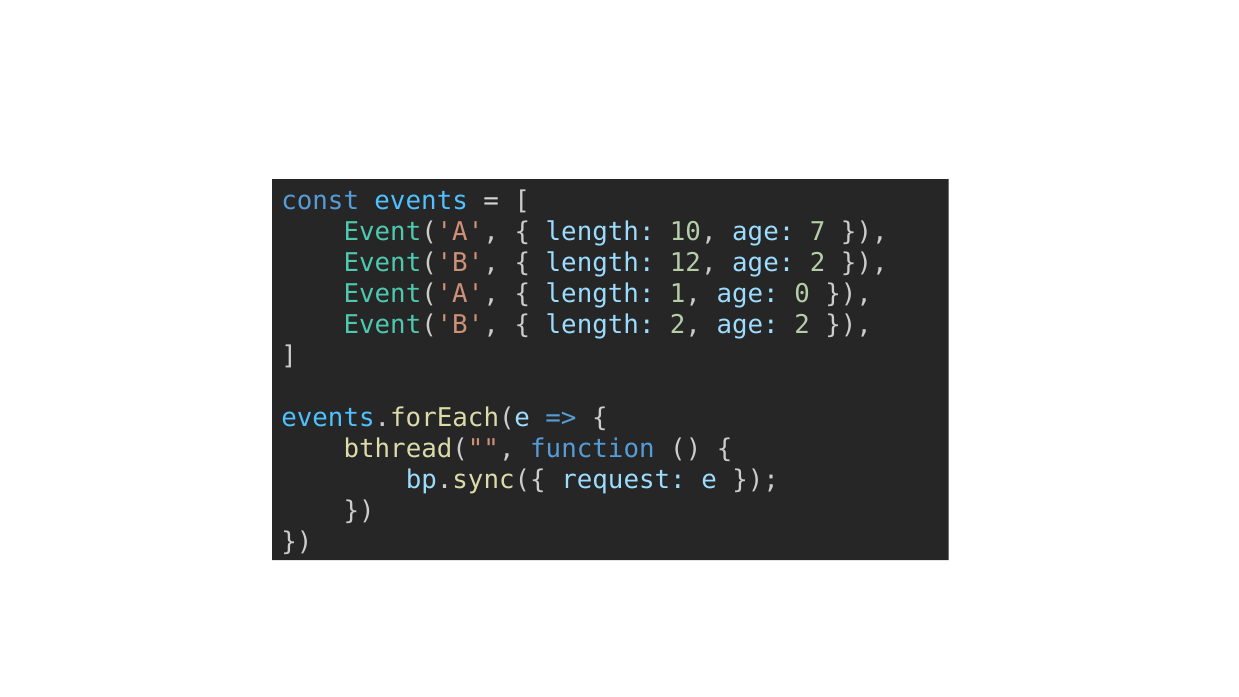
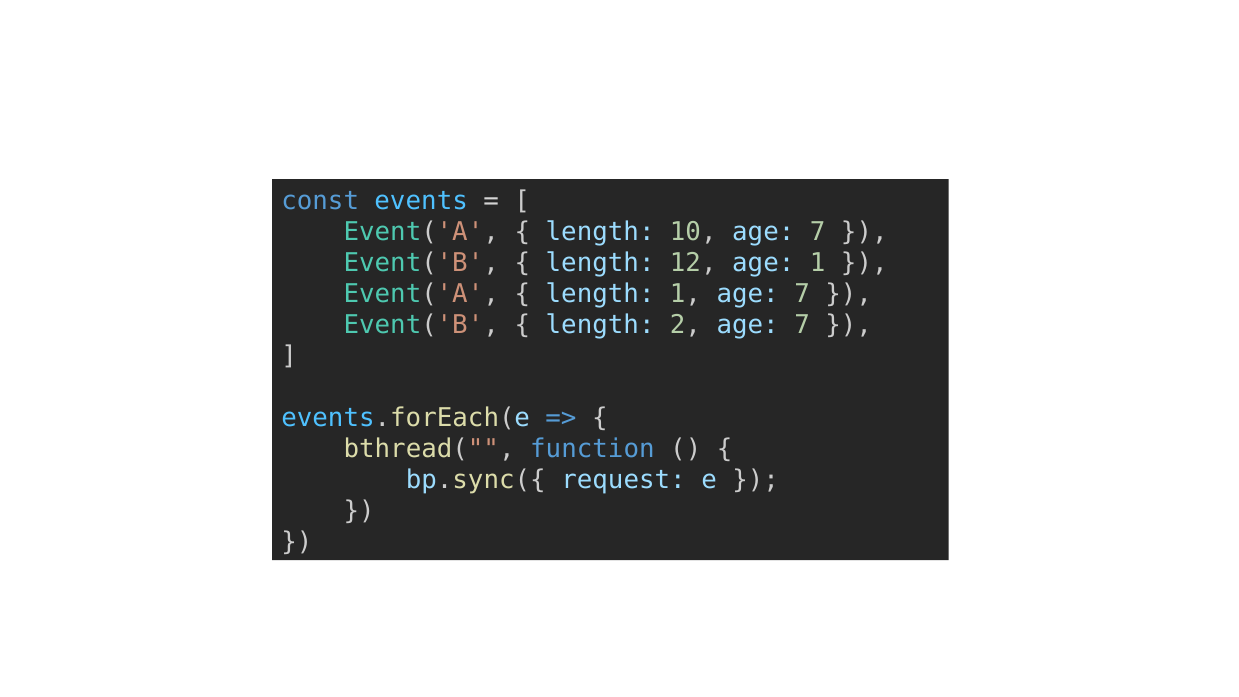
12 age 2: 2 -> 1 (818, 263)
1 age 0: 0 -> 7 (802, 294)
2 age 2: 2 -> 7 (802, 325)
